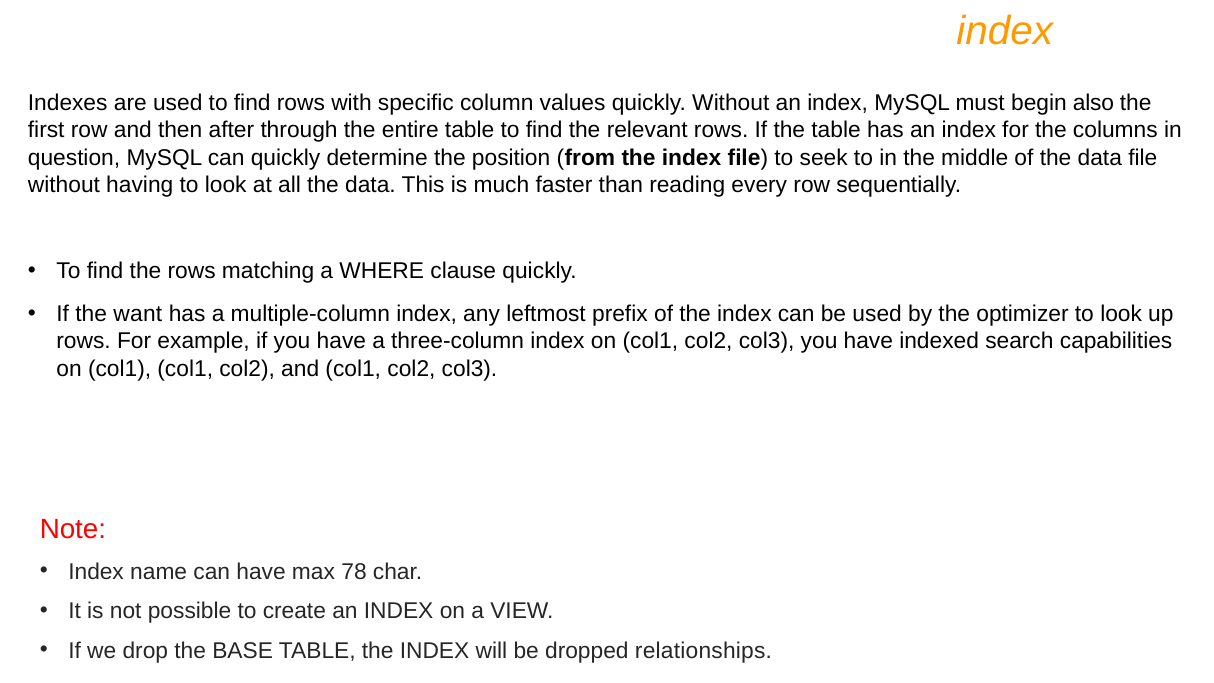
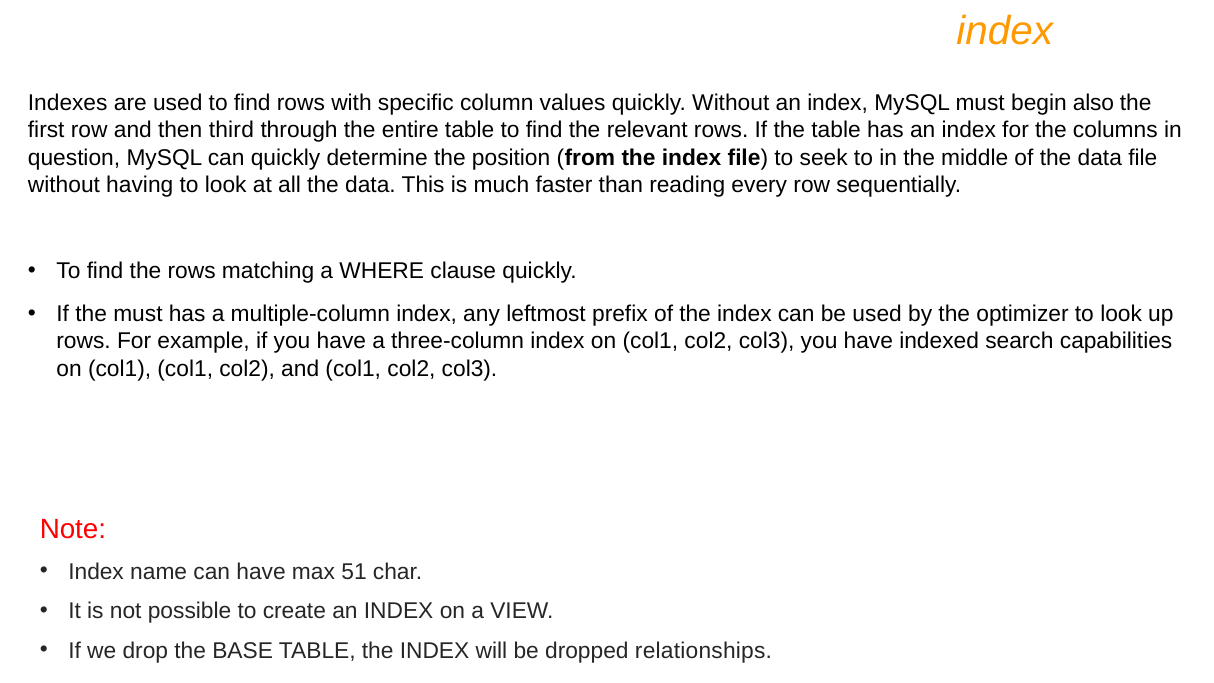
after: after -> third (231, 130)
the want: want -> must (138, 314)
78: 78 -> 51 (354, 572)
